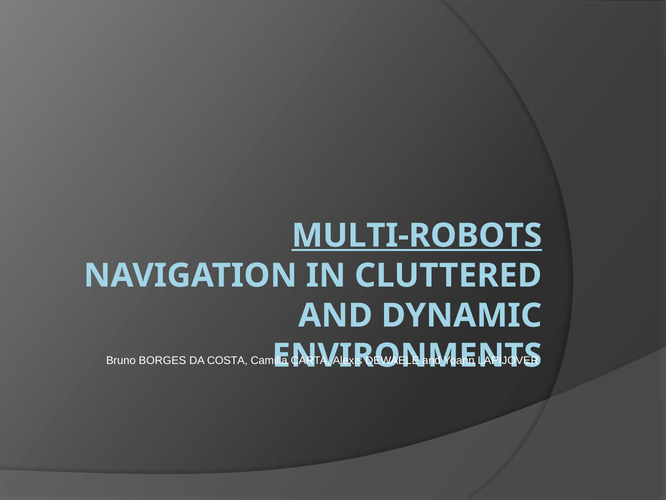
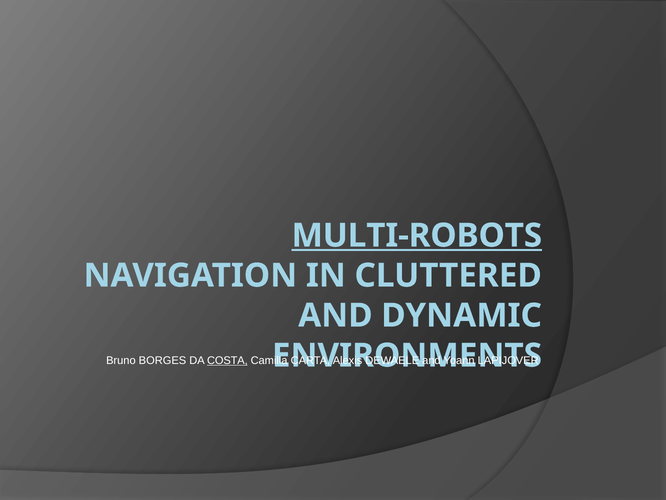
COSTA underline: none -> present (227, 360)
